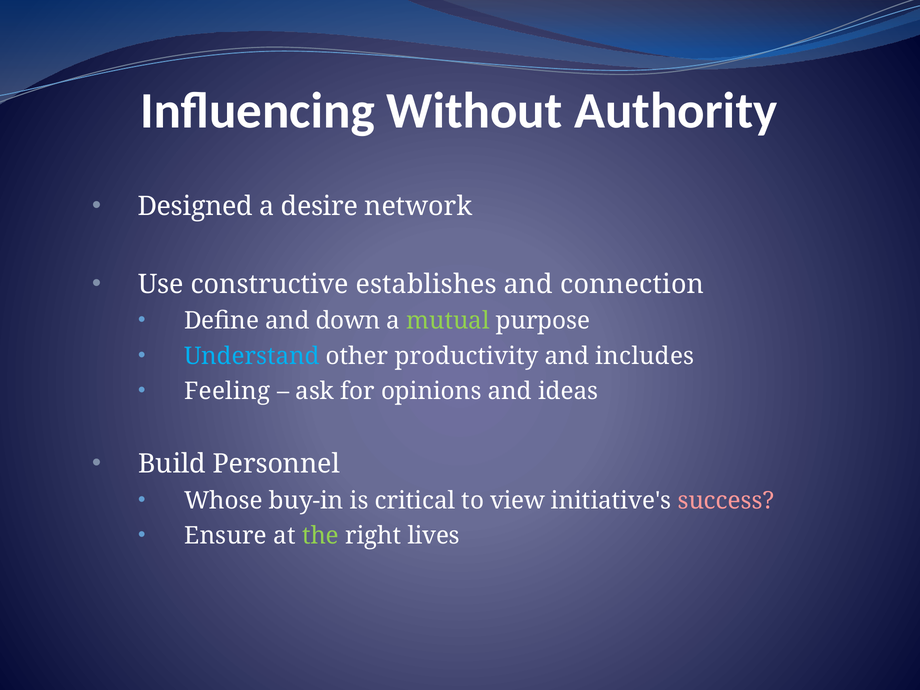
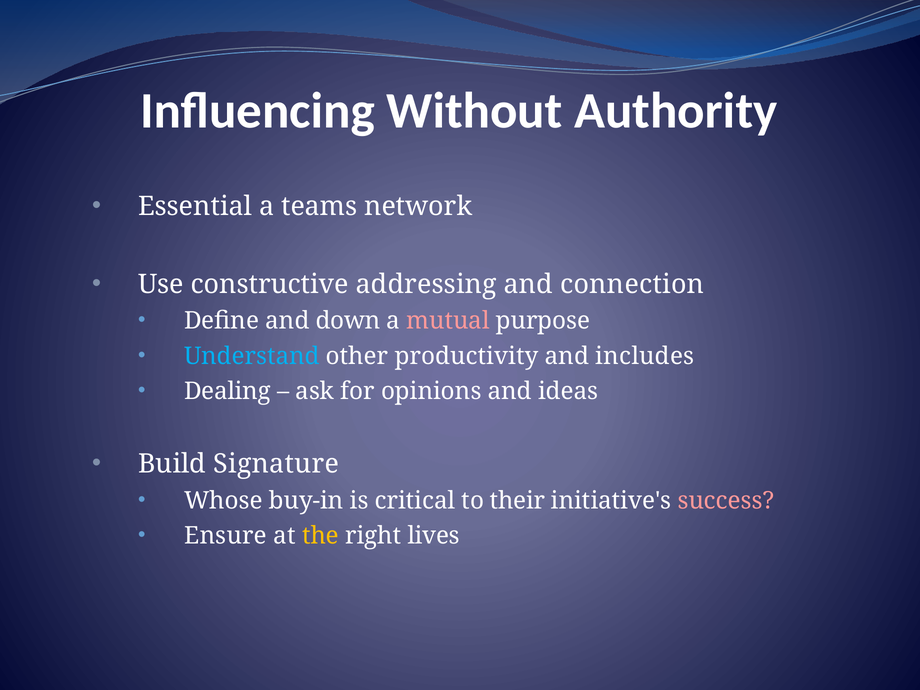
Designed: Designed -> Essential (195, 207)
desire: desire -> teams (319, 207)
establishes: establishes -> addressing (426, 284)
mutual colour: light green -> pink (448, 321)
Feeling: Feeling -> Dealing (227, 391)
Personnel: Personnel -> Signature (276, 464)
view: view -> their (518, 501)
the colour: light green -> yellow (320, 536)
